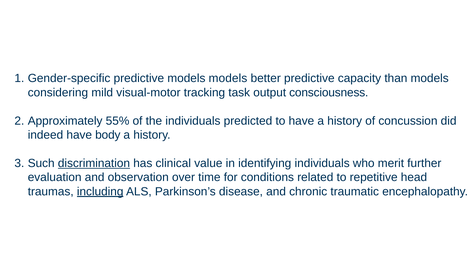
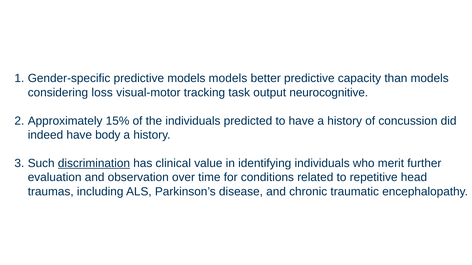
mild: mild -> loss (102, 93)
consciousness: consciousness -> neurocognitive (329, 93)
55%: 55% -> 15% (118, 121)
including underline: present -> none (100, 192)
